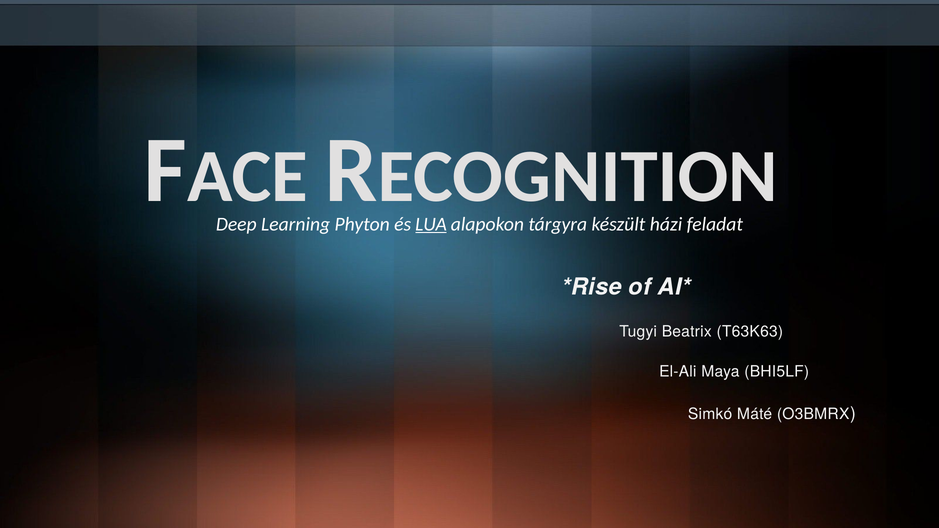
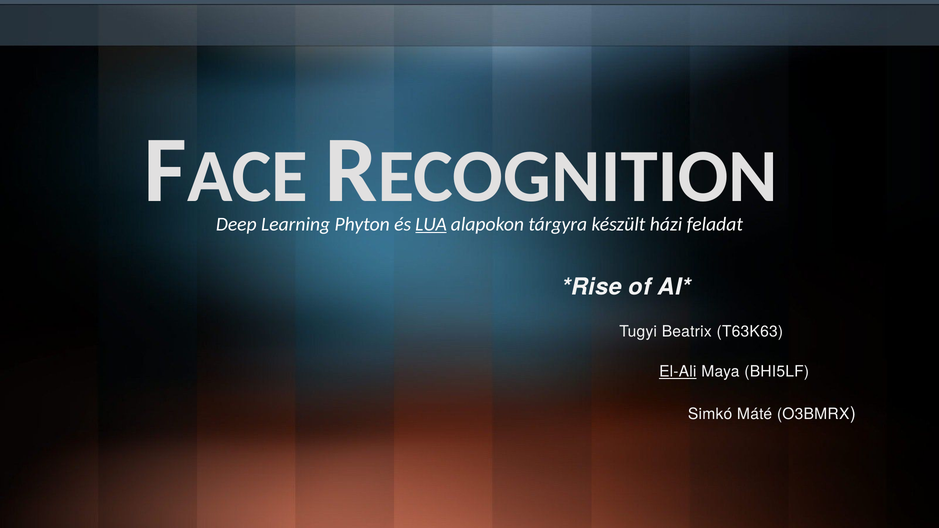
El-Ali underline: none -> present (678, 372)
